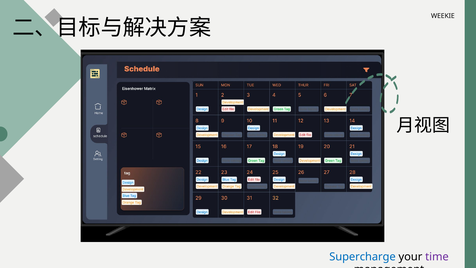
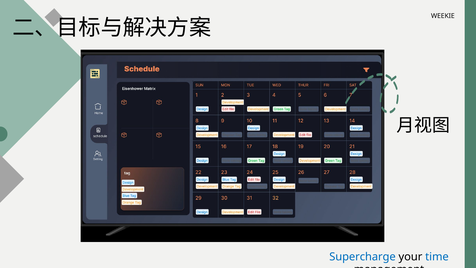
time colour: purple -> blue (437, 257)
